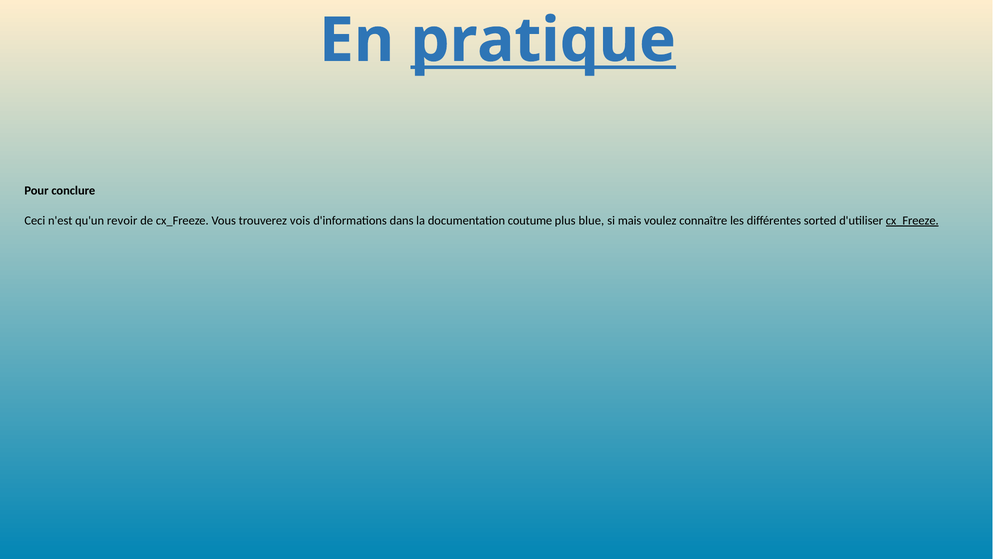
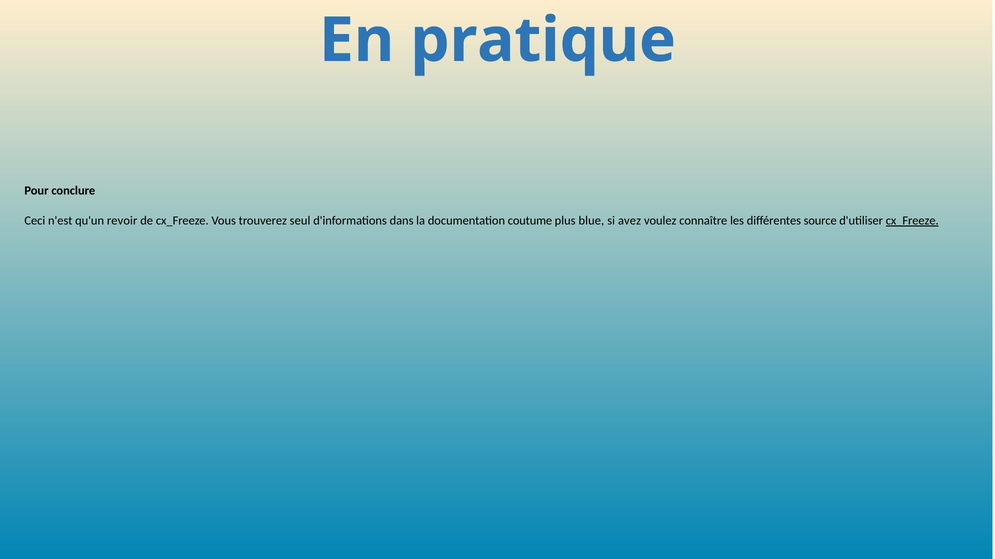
pratique underline: present -> none (543, 40)
vois: vois -> seul (300, 221)
mais: mais -> avez (630, 221)
sorted: sorted -> source (820, 221)
